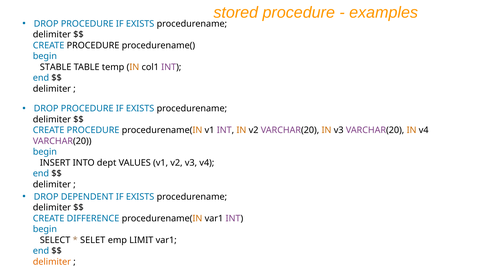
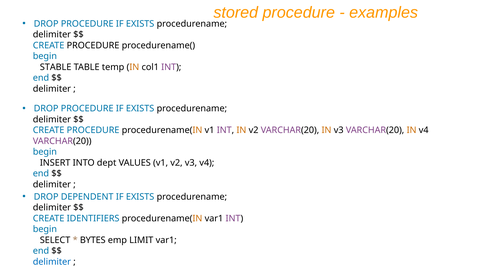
DIFFERENCE: DIFFERENCE -> IDENTIFIERS (93, 219)
SELET: SELET -> BYTES (93, 240)
delimiter colour: orange -> blue (52, 262)
